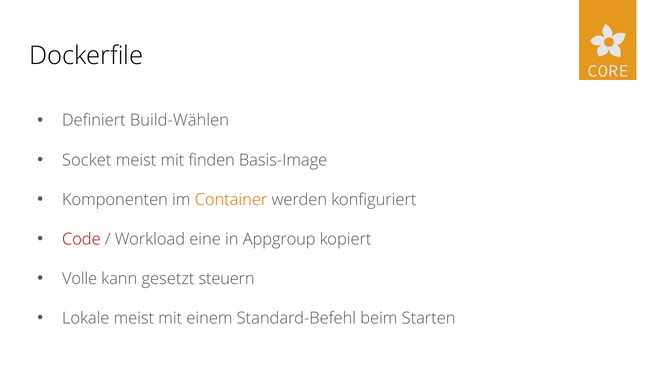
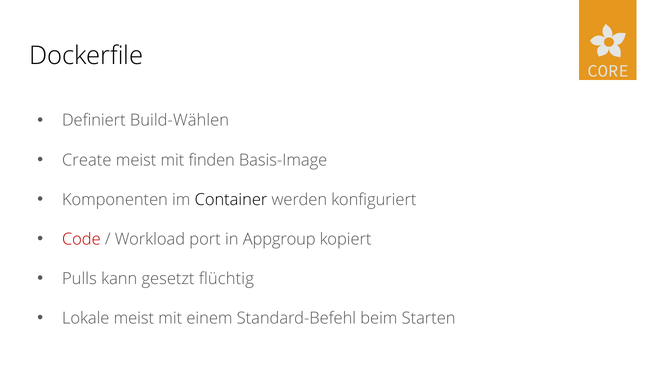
Socket: Socket -> Create (87, 160)
Container colour: orange -> black (231, 200)
eine: eine -> port (205, 239)
Volle: Volle -> Pulls (79, 279)
steuern: steuern -> flüchtig (226, 279)
